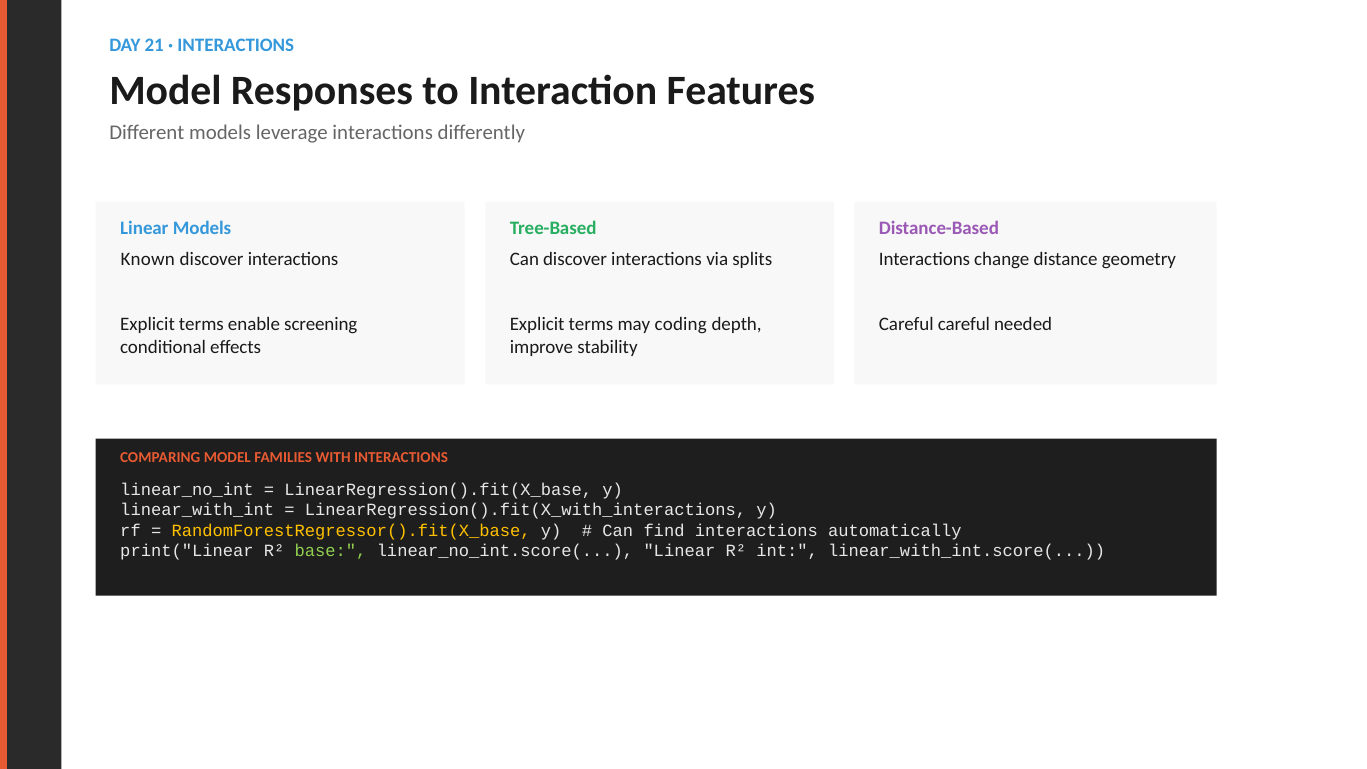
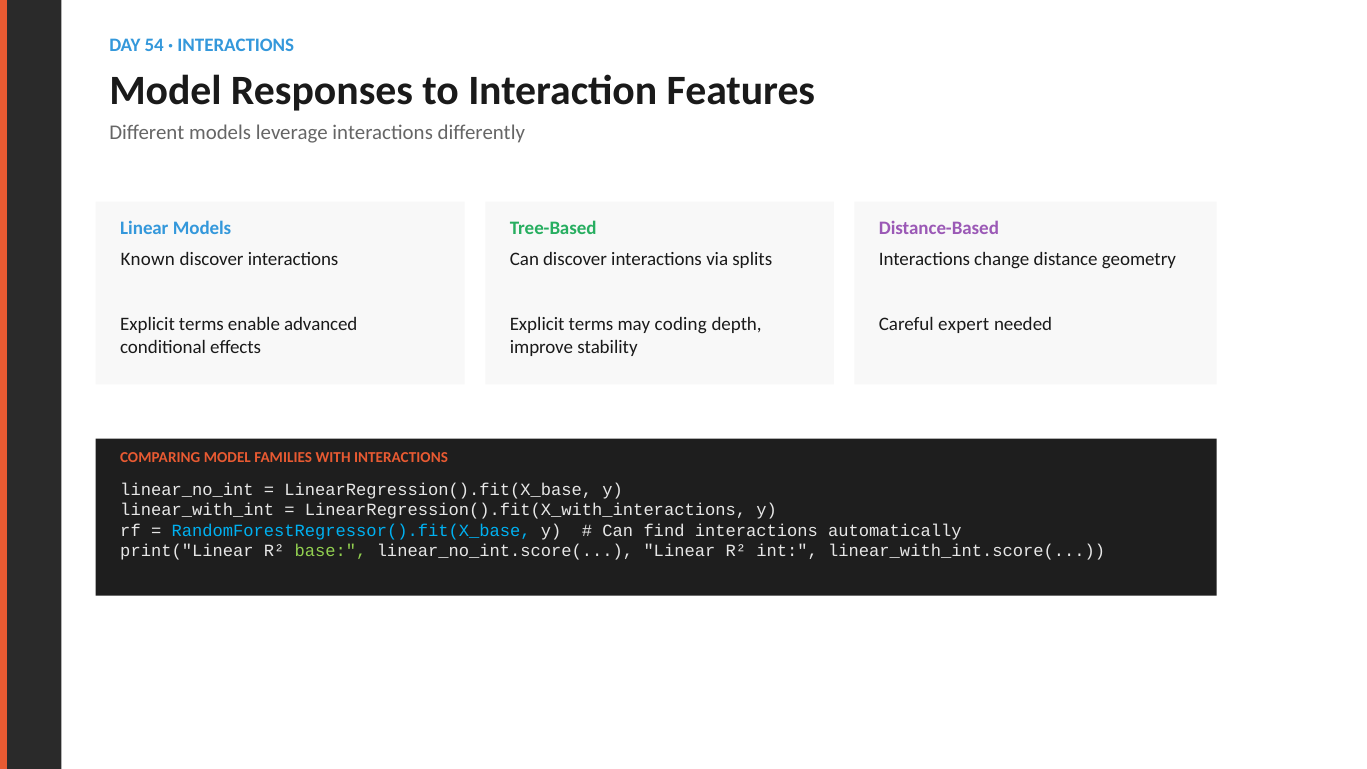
21: 21 -> 54 (154, 45)
screening: screening -> advanced (321, 324)
Careful careful: careful -> expert (964, 324)
RandomForestRegressor().fit(X_base colour: yellow -> light blue (351, 531)
